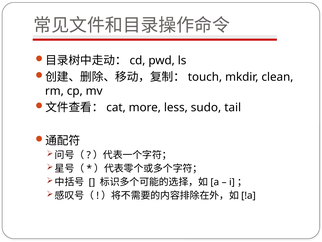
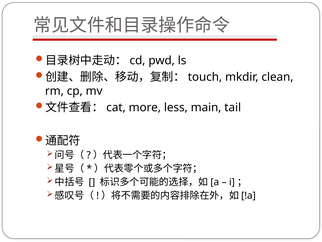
sudo: sudo -> main (206, 107)
